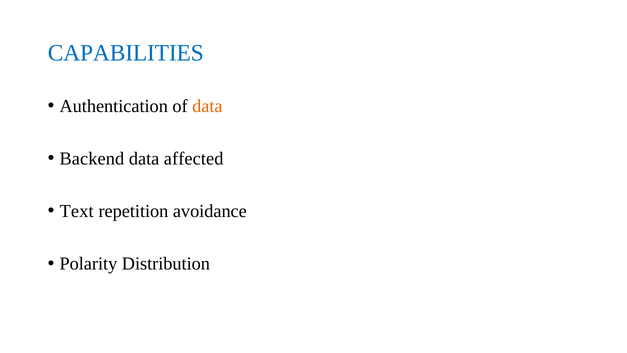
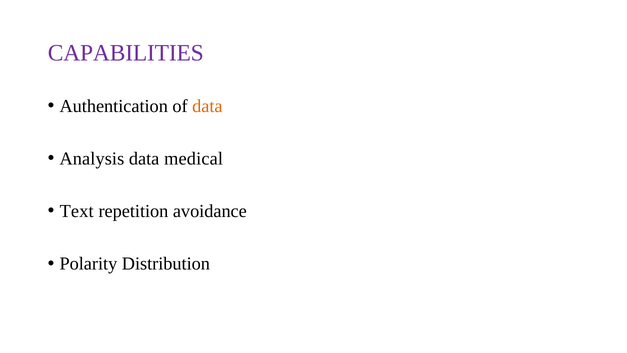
CAPABILITIES colour: blue -> purple (126, 53)
Backend: Backend -> Analysis (92, 158)
affected: affected -> medical (194, 158)
